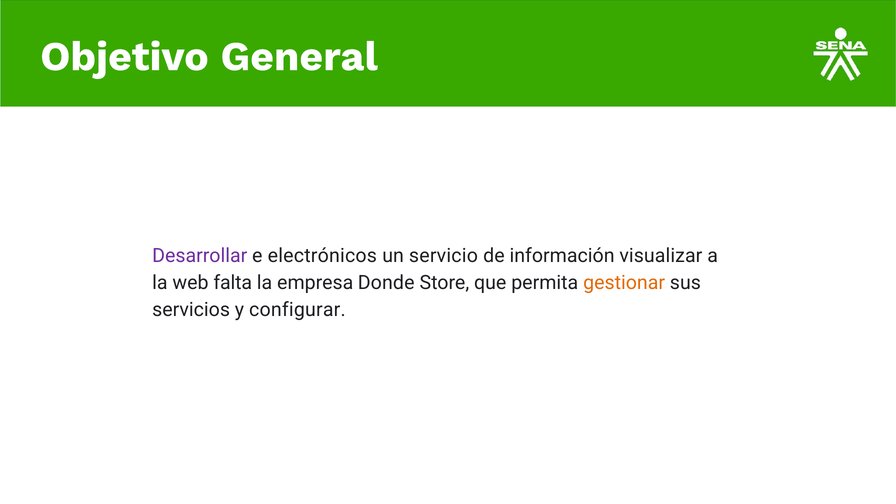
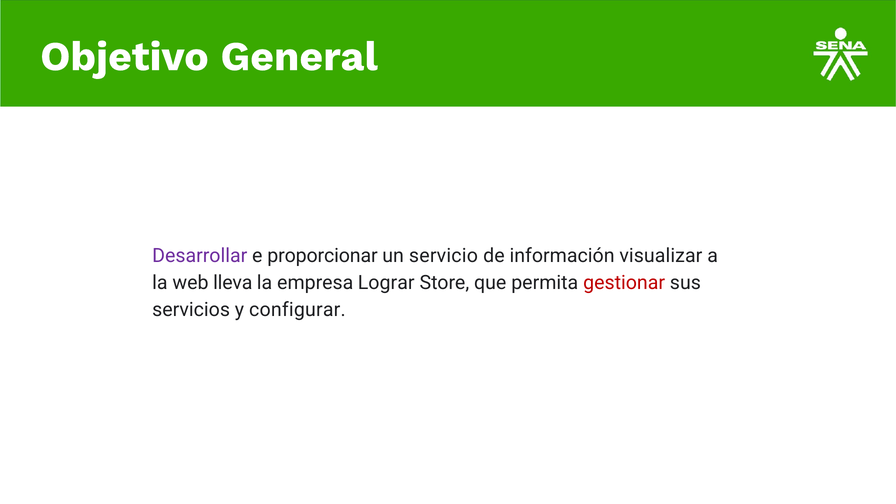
electrónicos: electrónicos -> proporcionar (323, 256)
falta: falta -> lleva (233, 283)
Donde: Donde -> Lograr (386, 283)
gestionar colour: orange -> red (624, 283)
